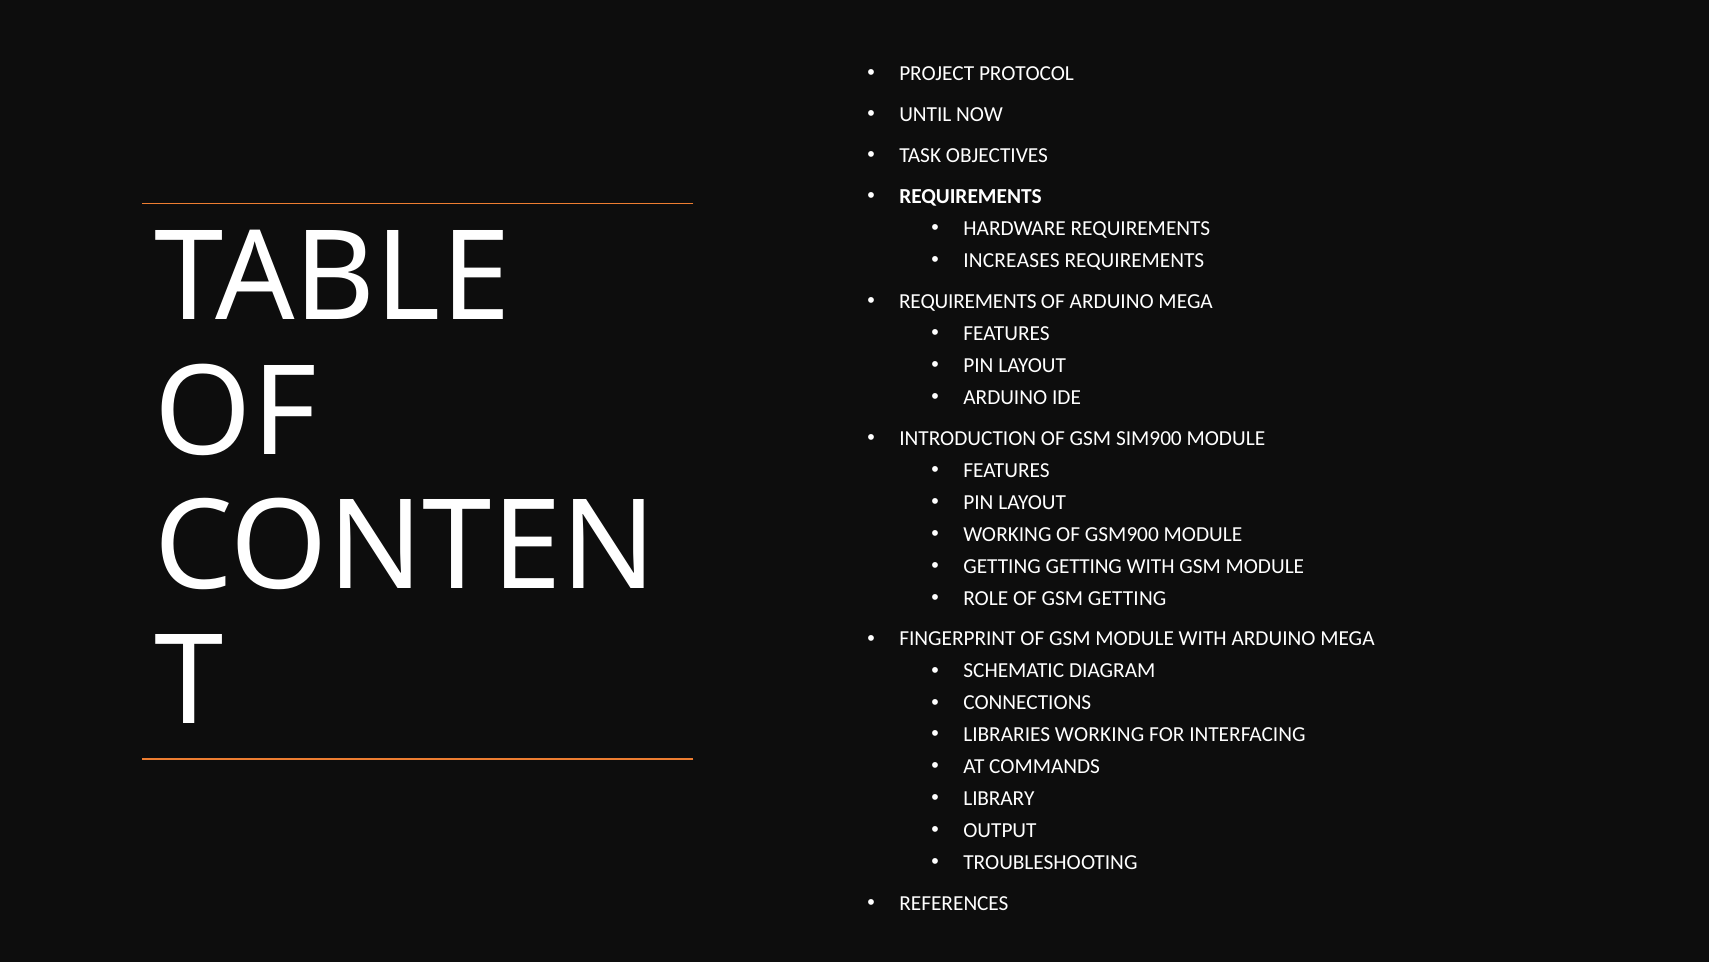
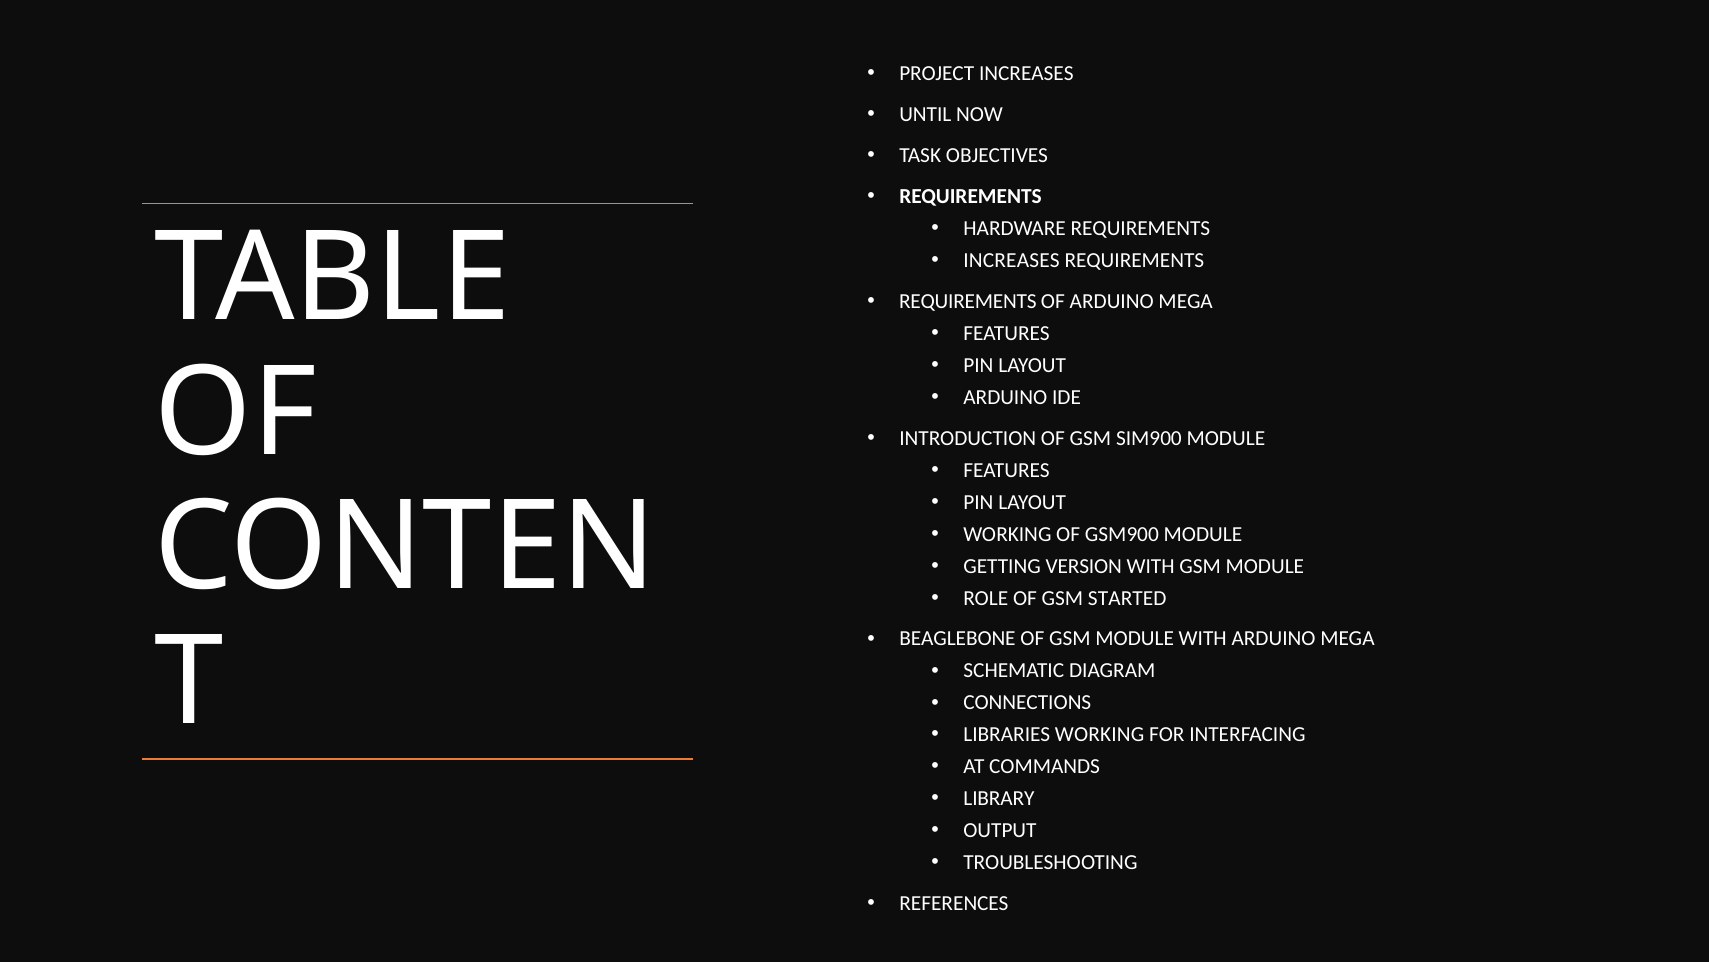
PROJECT PROTOCOL: PROTOCOL -> INCREASES (1026, 74)
GETTING GETTING: GETTING -> VERSION (1084, 566)
GSM GETTING: GETTING -> STARTED (1127, 598)
FINGERPRINT: FINGERPRINT -> BEAGLEBONE (957, 638)
